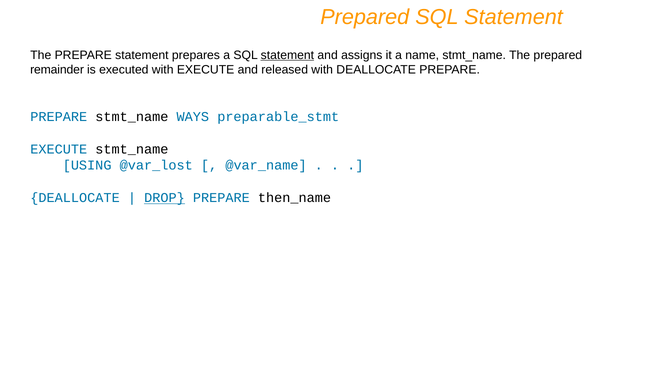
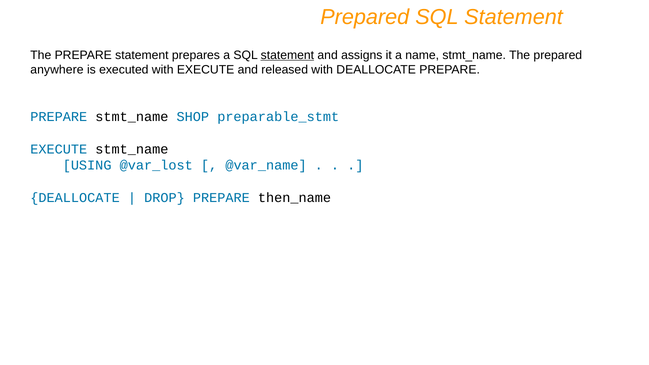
remainder: remainder -> anywhere (57, 70)
WAYS: WAYS -> SHOP (193, 117)
DROP underline: present -> none (164, 198)
